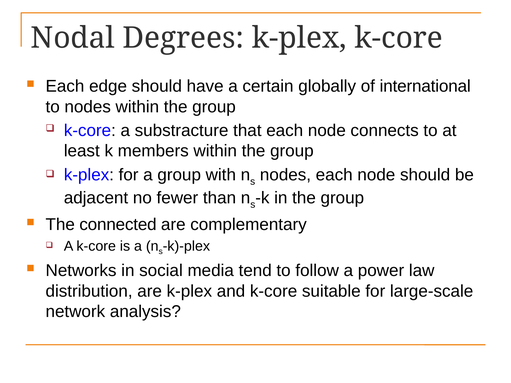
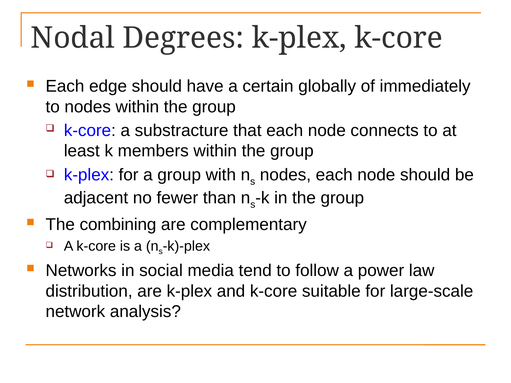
international: international -> immediately (425, 86)
connected: connected -> combining (118, 225)
